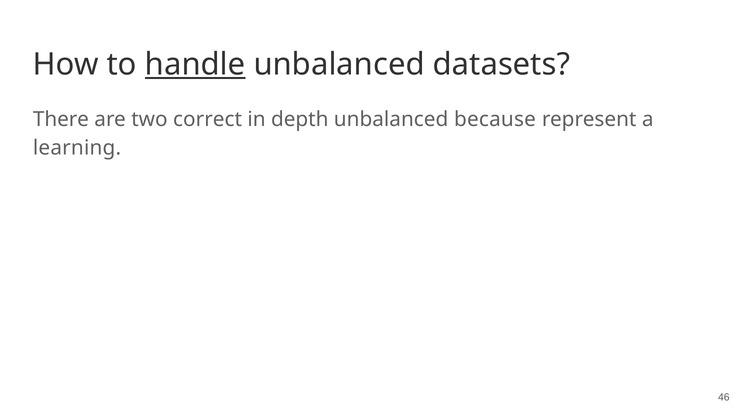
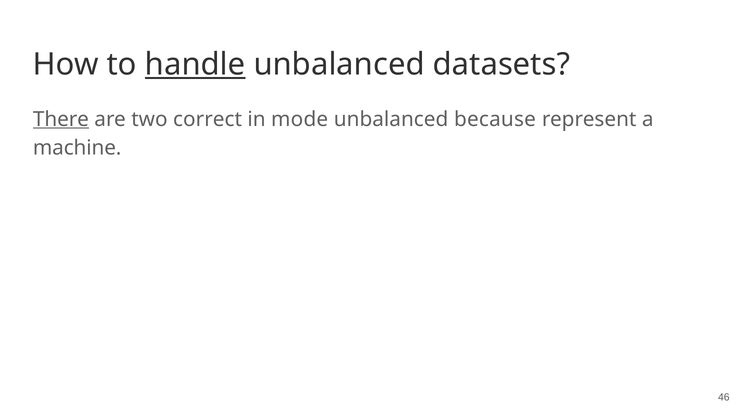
There underline: none -> present (61, 119)
depth: depth -> mode (300, 119)
learning: learning -> machine (77, 148)
